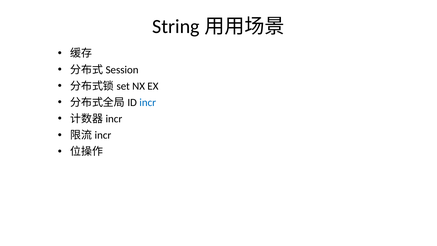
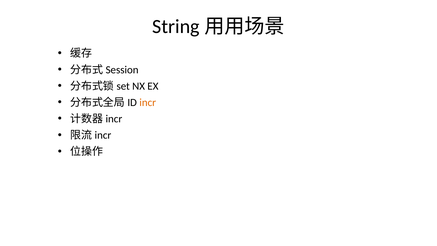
incr colour: blue -> orange (148, 102)
